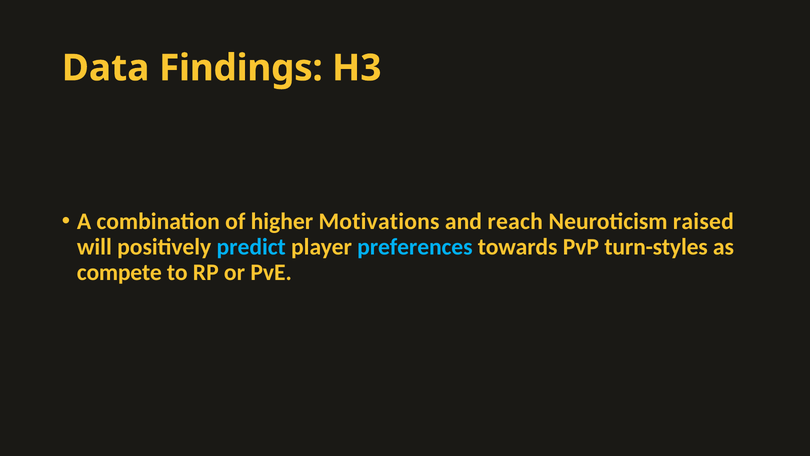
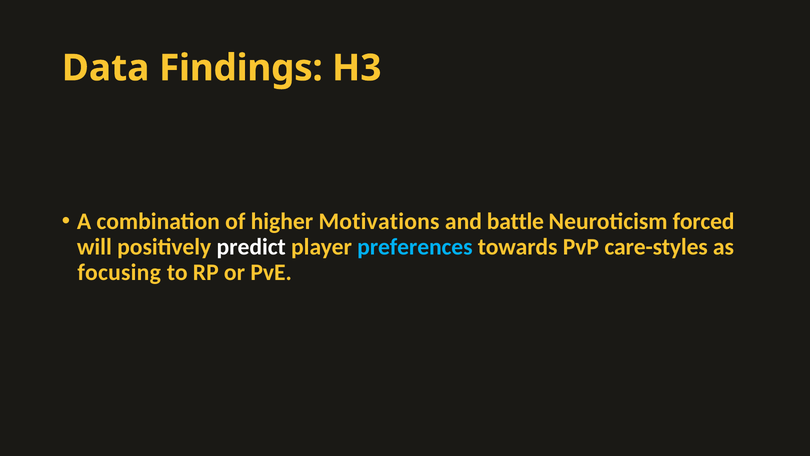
reach: reach -> battle (515, 221)
raised: raised -> forced (704, 221)
predict colour: light blue -> white (251, 247)
turn-styles: turn-styles -> care-styles (656, 247)
compete: compete -> focusing (119, 272)
